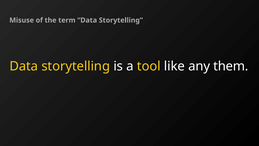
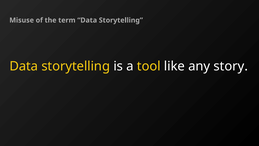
them: them -> story (231, 66)
